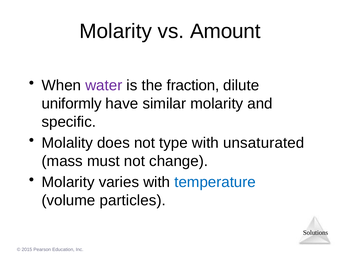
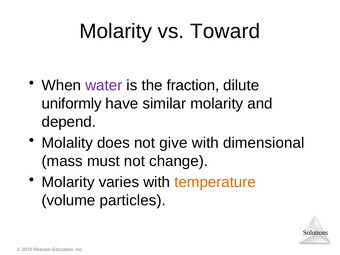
Amount: Amount -> Toward (225, 31)
specific: specific -> depend (69, 122)
type: type -> give (173, 143)
unsaturated: unsaturated -> dimensional (264, 143)
temperature colour: blue -> orange (215, 182)
